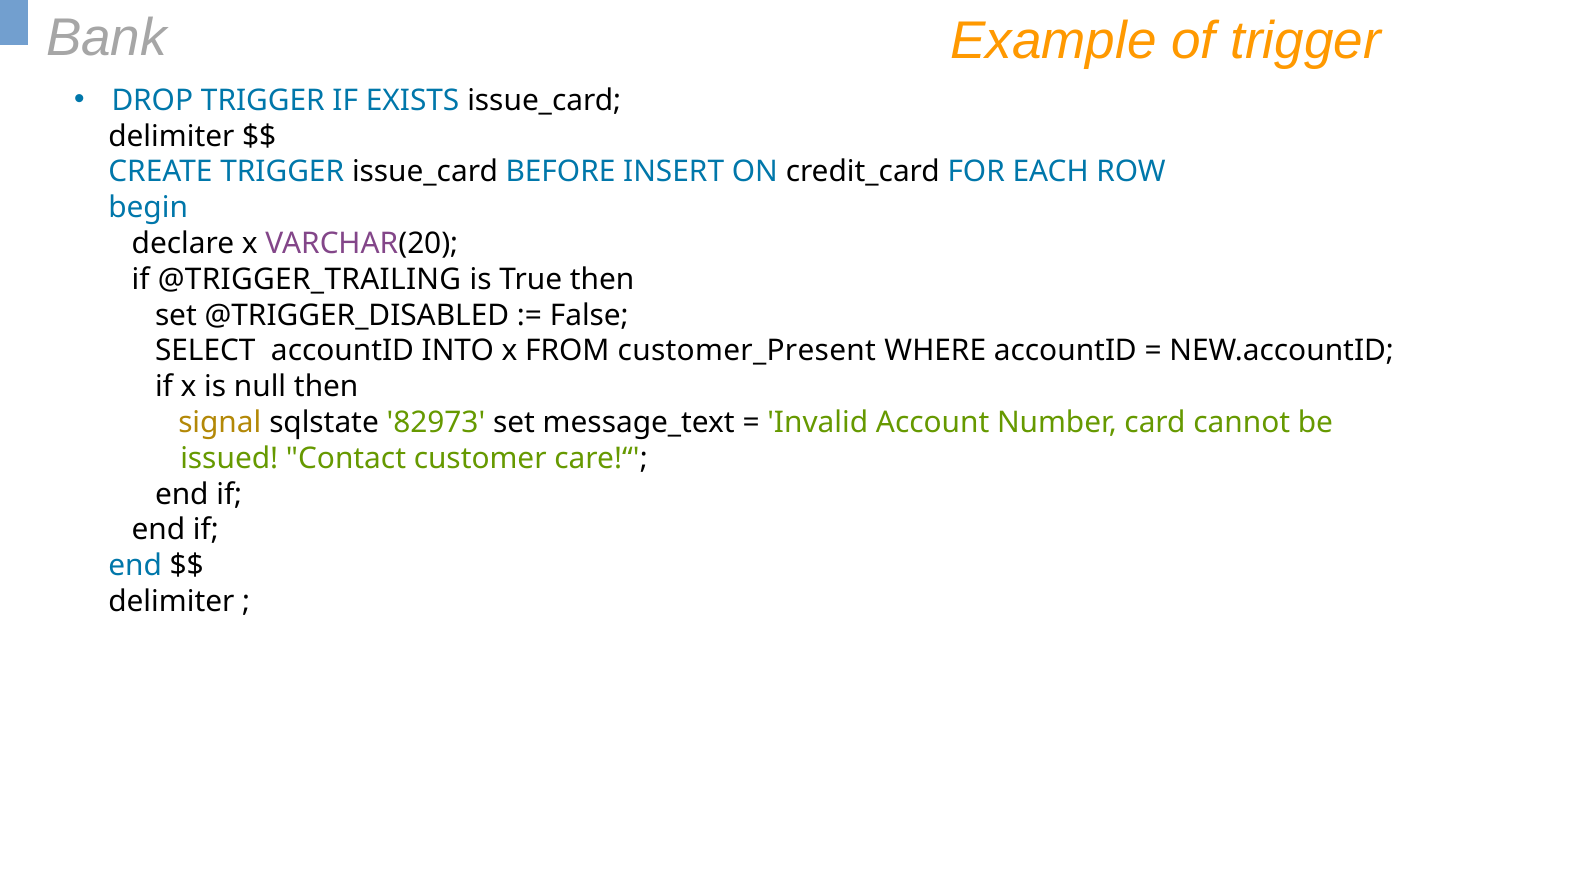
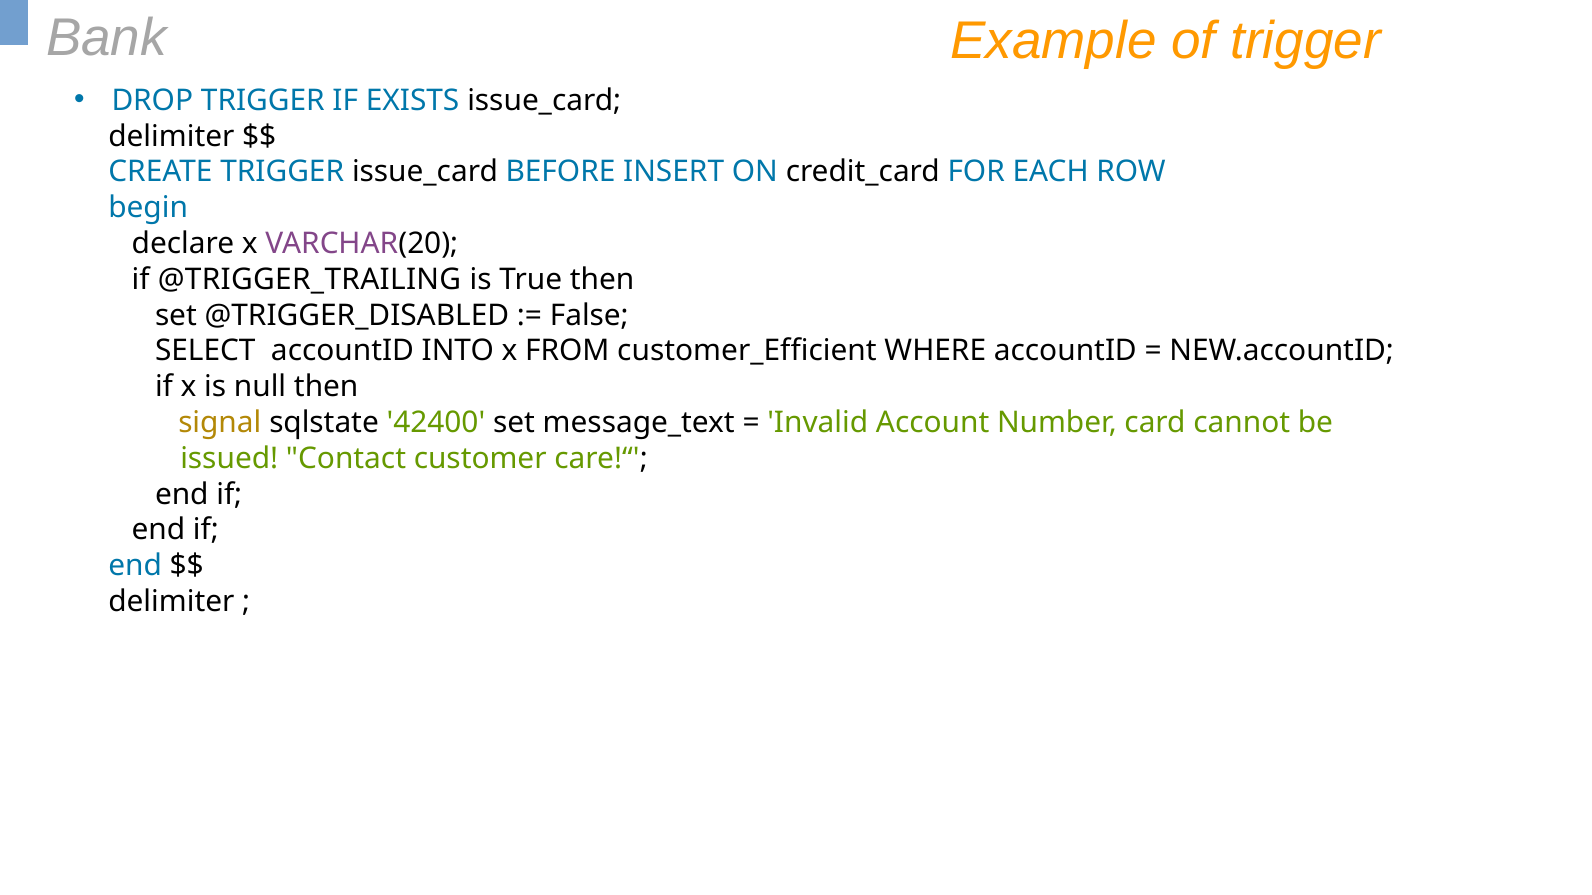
customer_Present: customer_Present -> customer_Efficient (747, 351)
82973: 82973 -> 42400 (436, 423)
